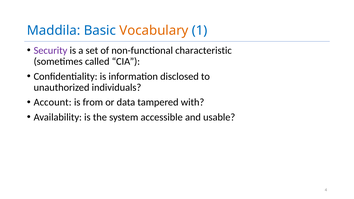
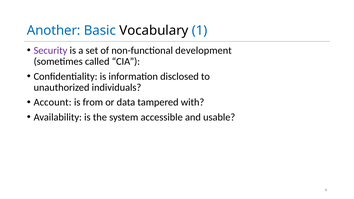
Maddila: Maddila -> Another (54, 30)
Vocabulary colour: orange -> black (154, 30)
characteristic: characteristic -> development (203, 50)
